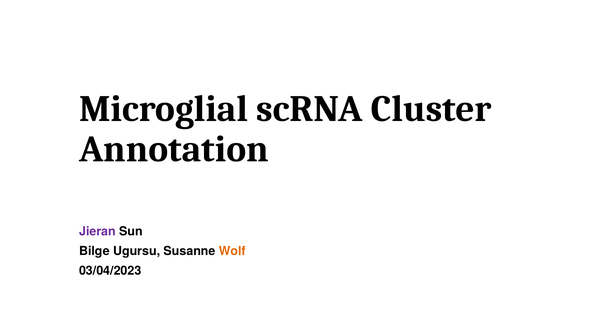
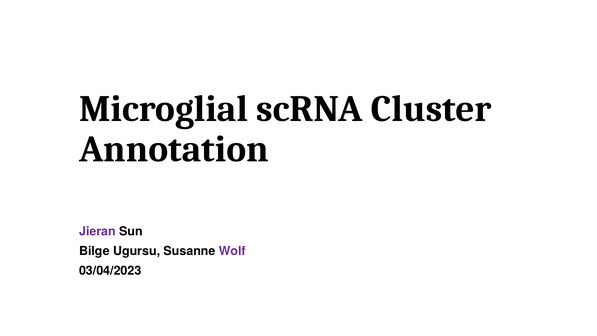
Wolf colour: orange -> purple (232, 251)
